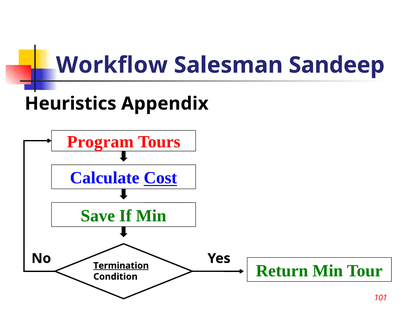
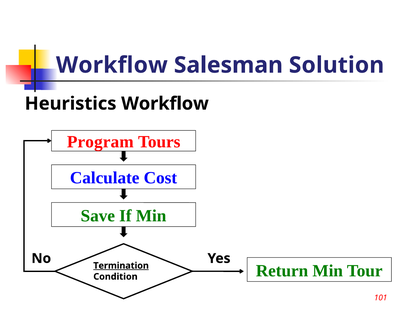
Sandeep: Sandeep -> Solution (336, 65)
Heuristics Appendix: Appendix -> Workflow (165, 104)
Cost underline: present -> none (160, 178)
